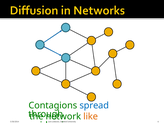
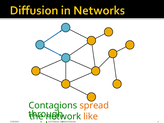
spread colour: blue -> orange (94, 105)
